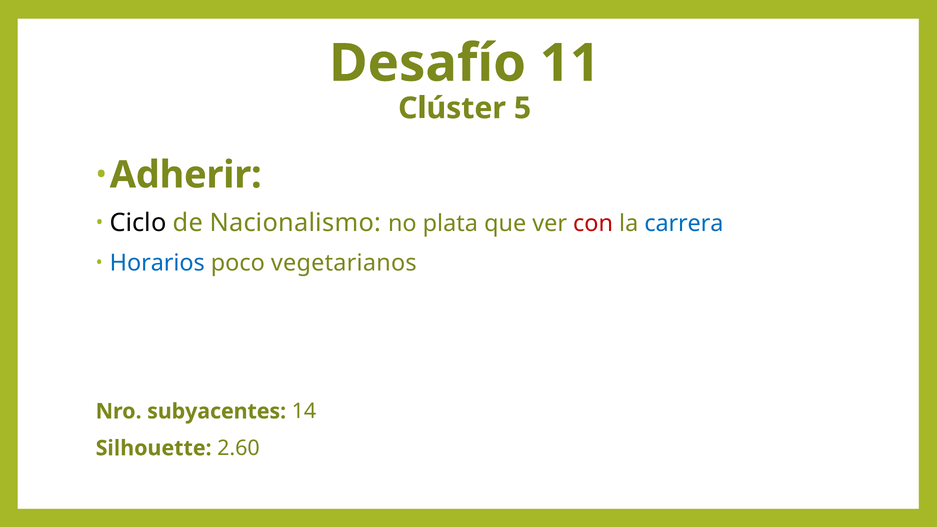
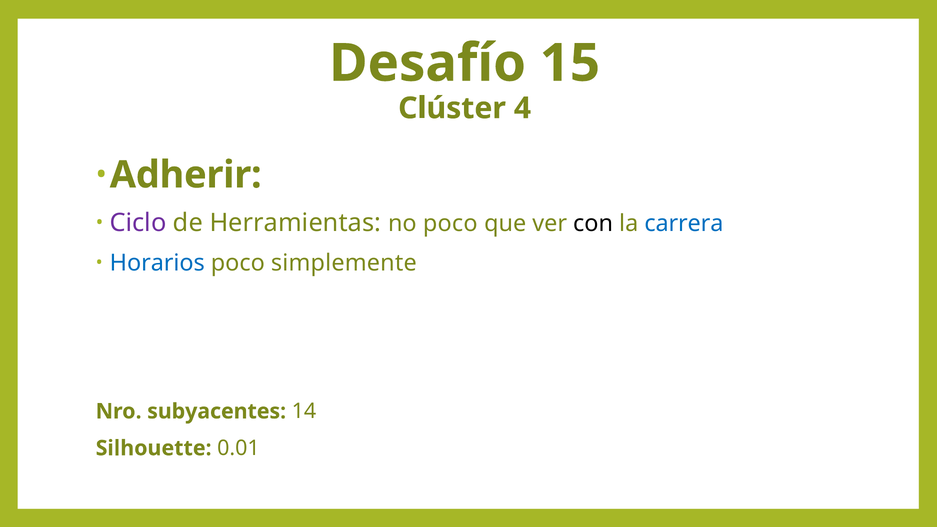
11: 11 -> 15 (570, 63)
5: 5 -> 4 (522, 108)
Ciclo colour: black -> purple (138, 223)
Nacionalismo: Nacionalismo -> Herramientas (295, 223)
no plata: plata -> poco (450, 224)
con colour: red -> black (593, 224)
vegetarianos: vegetarianos -> simplemente (344, 263)
2.60: 2.60 -> 0.01 (238, 448)
